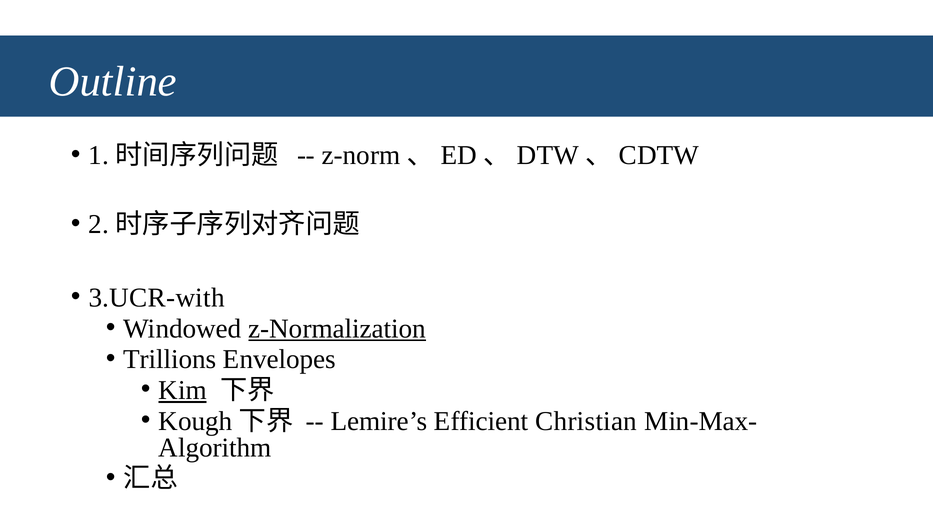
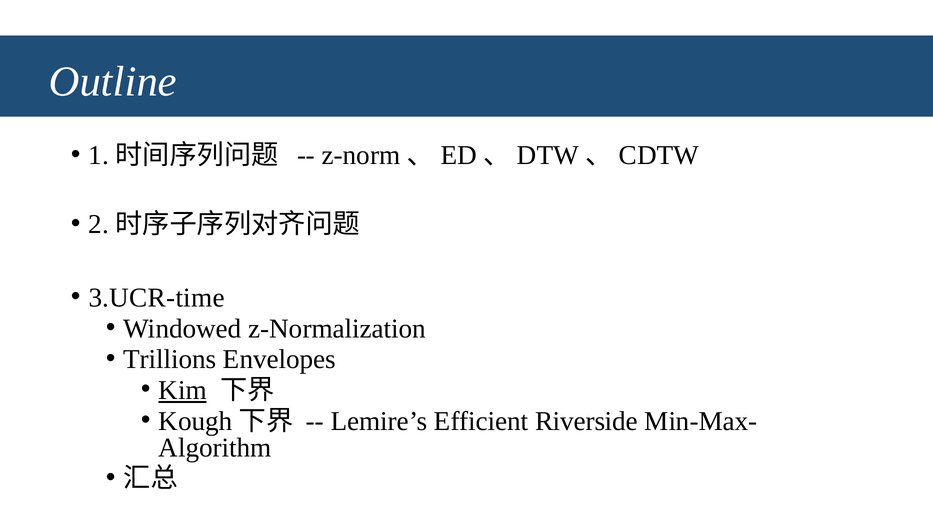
3.UCR-with: 3.UCR-with -> 3.UCR-time (157, 298)
z-Normalization underline: present -> none (337, 328)
Christian: Christian -> Riverside (586, 421)
